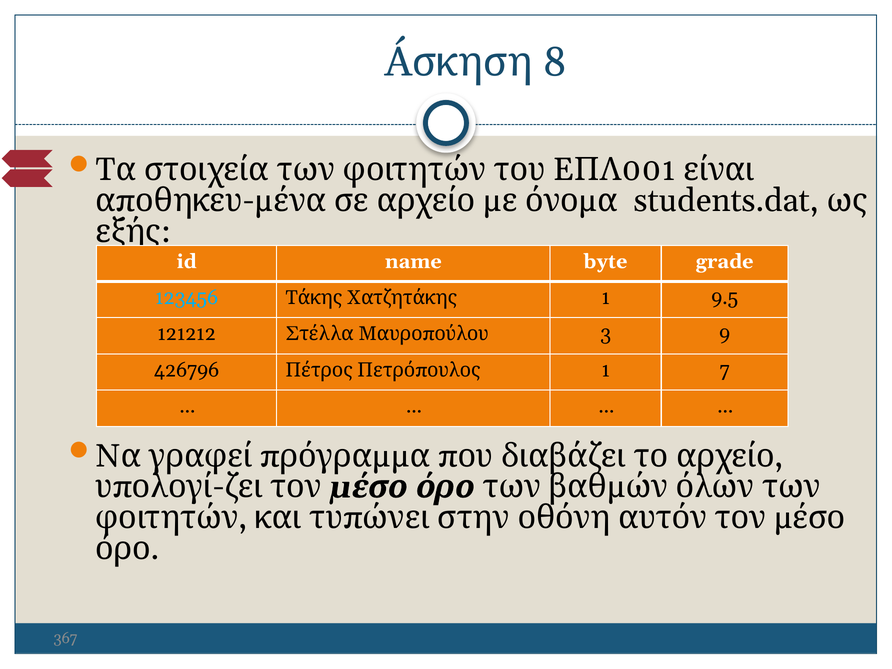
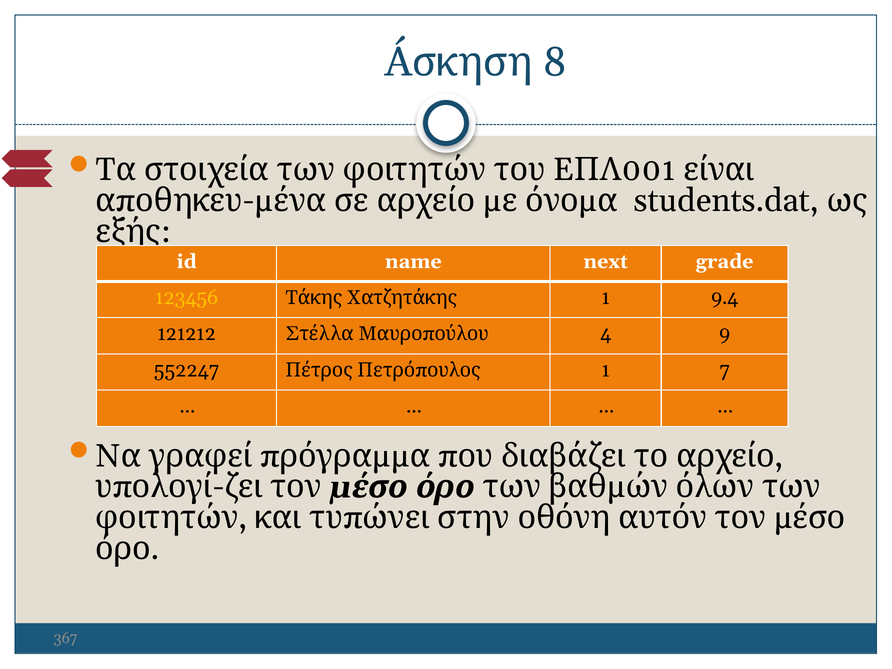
byte: byte -> next (606, 262)
123456 colour: light blue -> yellow (187, 298)
9.5: 9.5 -> 9.4 (725, 298)
3: 3 -> 4 (606, 334)
426796: 426796 -> 552247 (187, 370)
